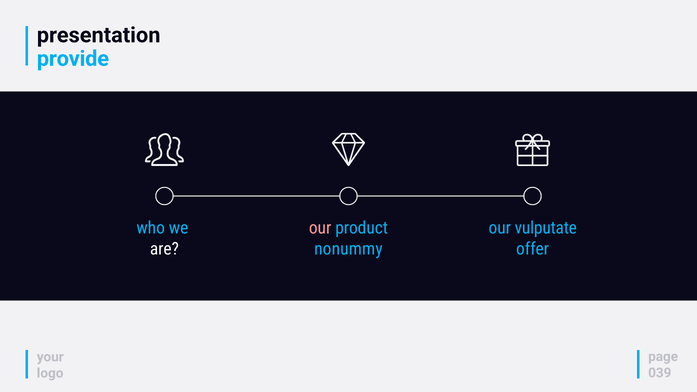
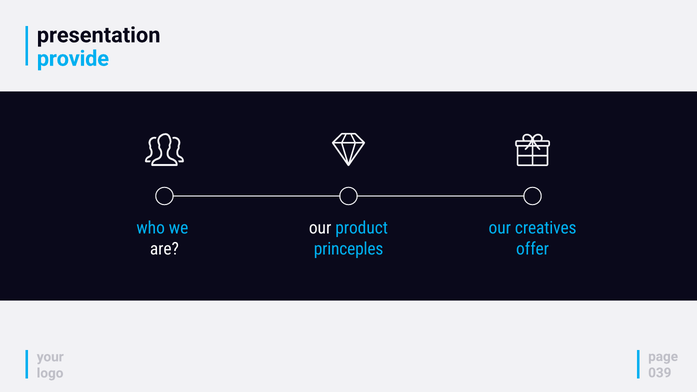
our colour: pink -> white (320, 228)
vulputate: vulputate -> creatives (546, 228)
nonummy: nonummy -> princeples (349, 249)
